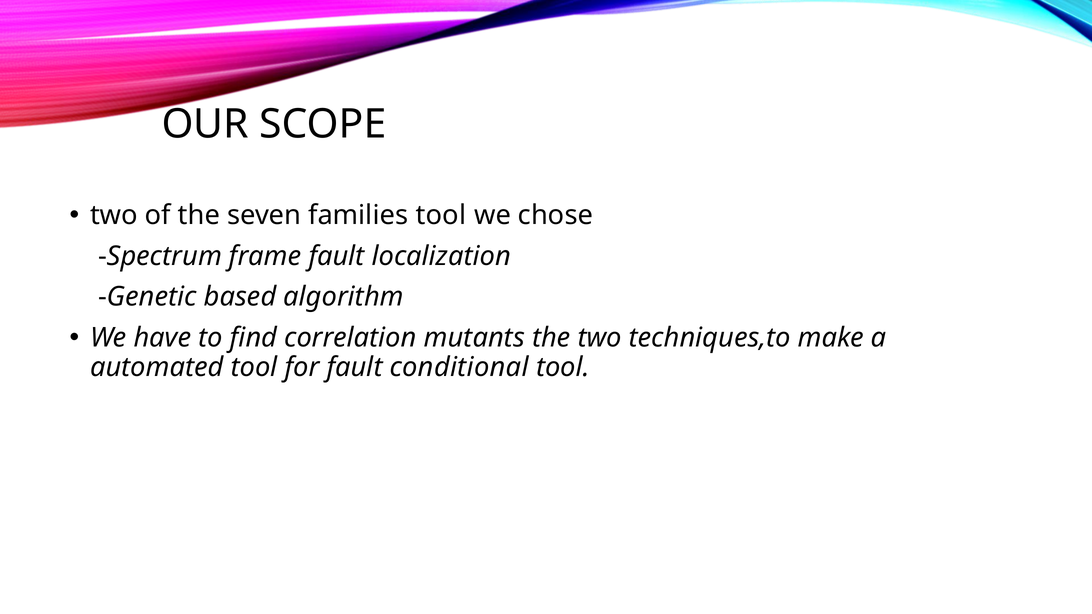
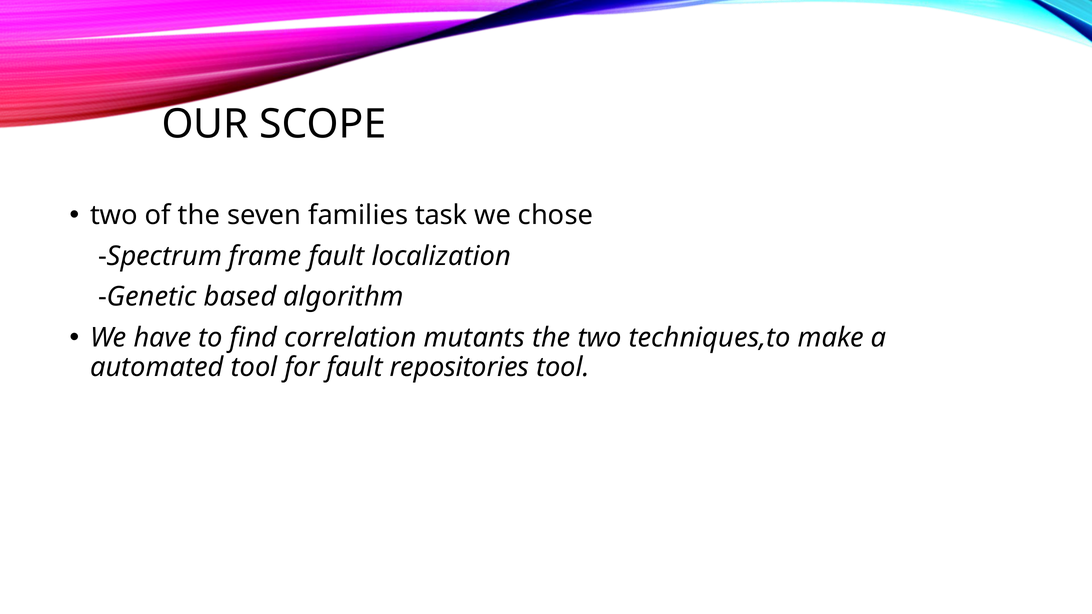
families tool: tool -> task (441, 215)
conditional: conditional -> repositories (459, 367)
